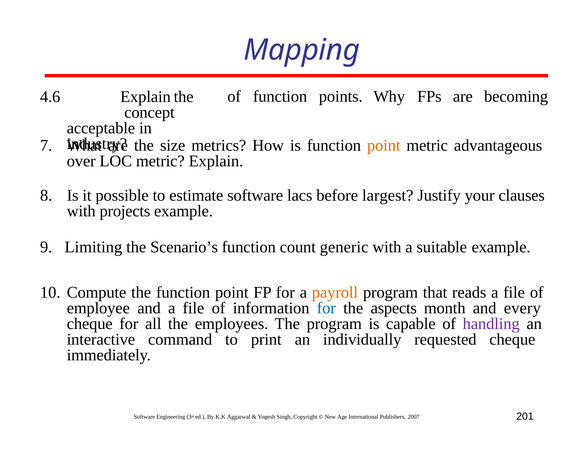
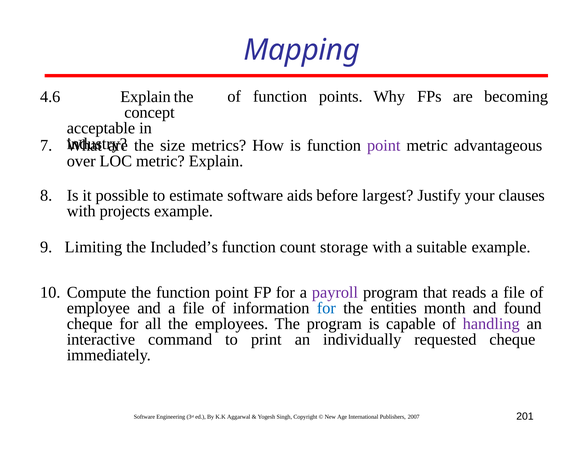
point colour: orange -> purple (384, 145)
lacs: lacs -> aids (300, 195)
Scenario’s: Scenario’s -> Included’s (184, 247)
generic: generic -> storage (344, 247)
payroll colour: orange -> purple (335, 292)
aspects: aspects -> entities (394, 308)
every: every -> found (522, 308)
